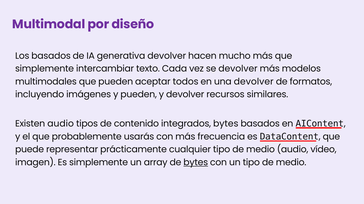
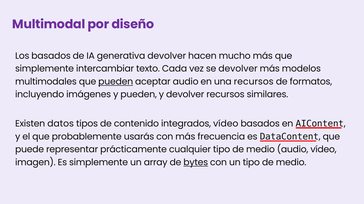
pueden underline: none -> present (116, 82)
aceptar todos: todos -> audio (186, 82)
una devolver: devolver -> recursos (254, 82)
Existen audio: audio -> datos (61, 124)
integrados bytes: bytes -> vídeo (226, 124)
